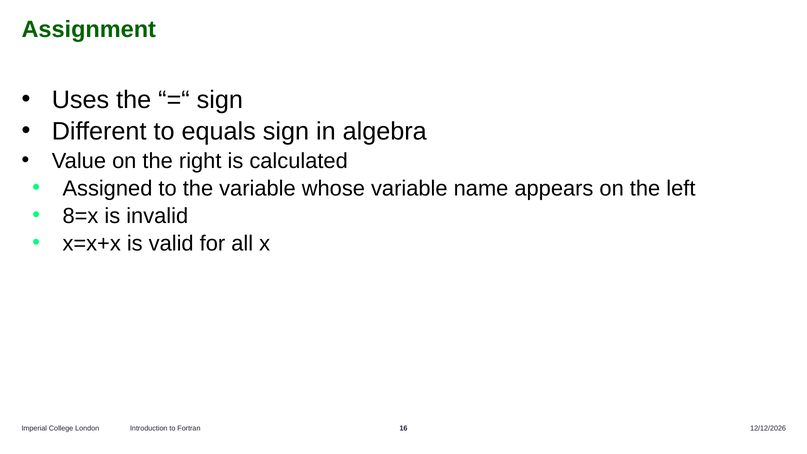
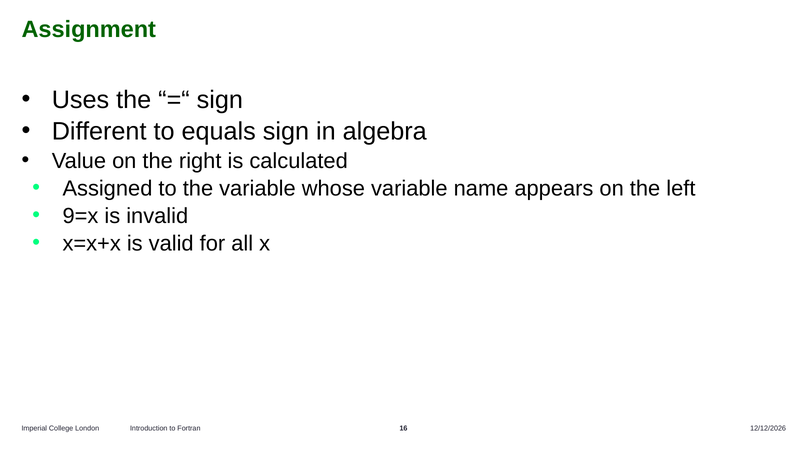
8=x: 8=x -> 9=x (80, 216)
